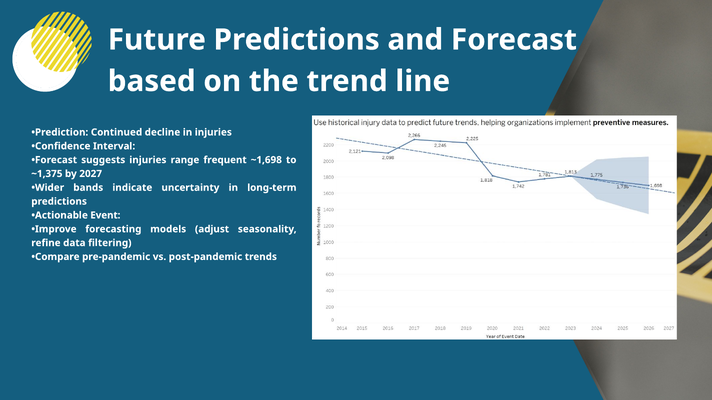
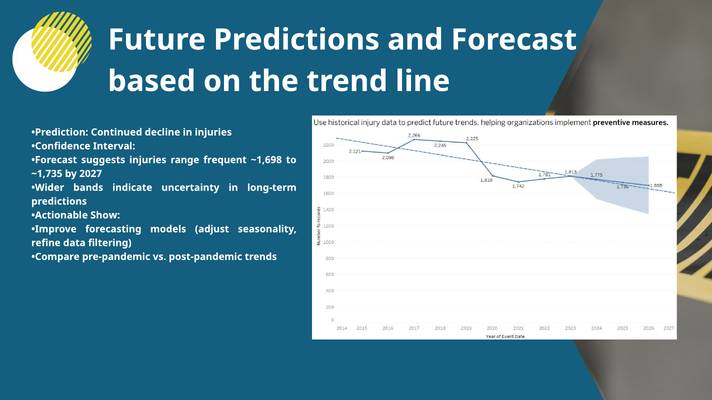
~1,375: ~1,375 -> ~1,735 (47, 174)
Event: Event -> Show (105, 215)
